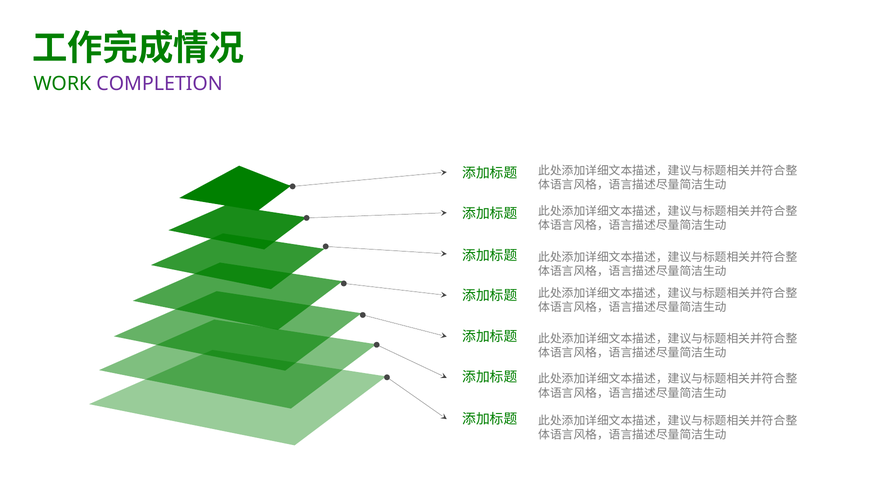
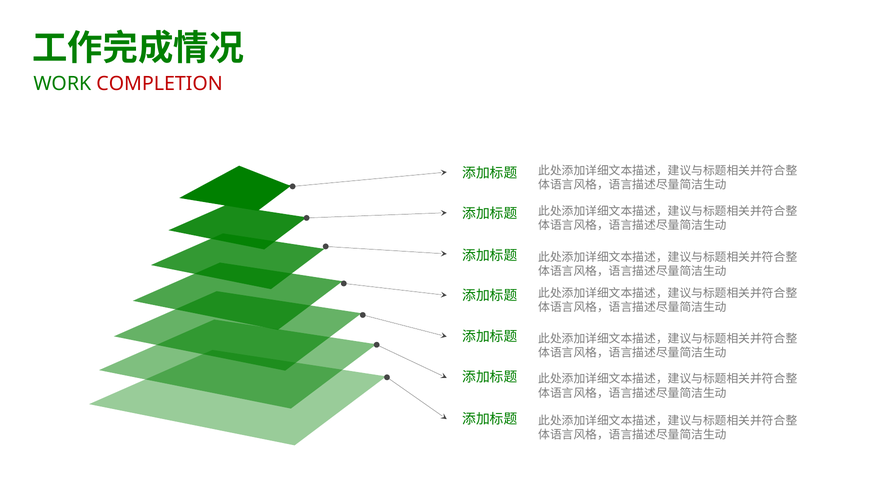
COMPLETION colour: purple -> red (160, 84)
